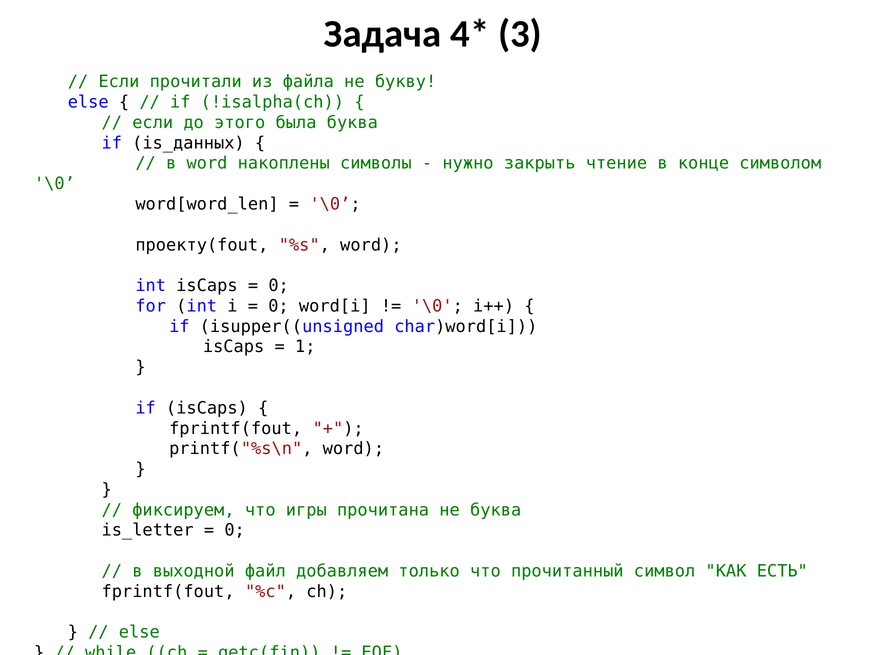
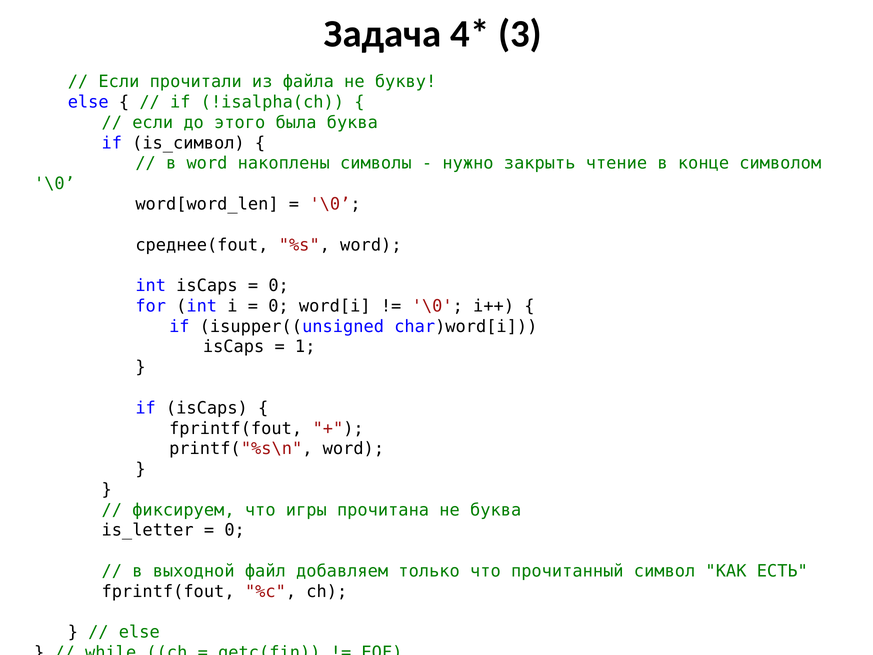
is_данных: is_данных -> is_символ (188, 143)
проекту(fout: проекту(fout -> среднее(fout (202, 245)
